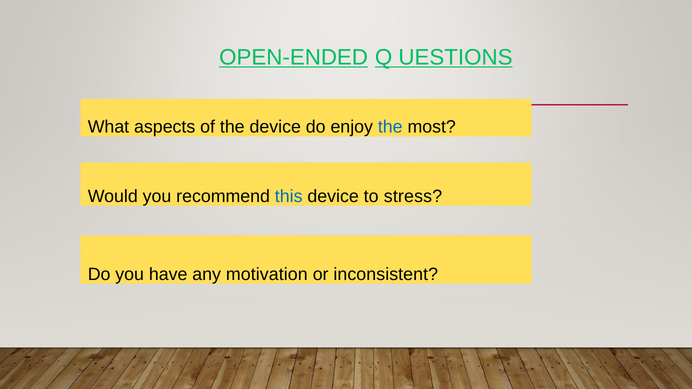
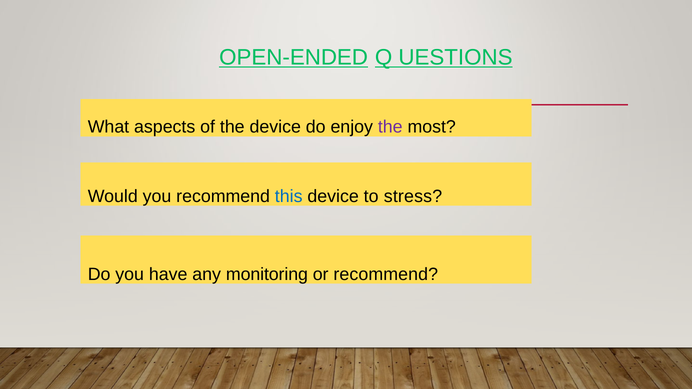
the colour: blue -> purple (390, 127)
motivation: motivation -> monitoring (267, 274)
or inconsistent: inconsistent -> recommend (386, 274)
